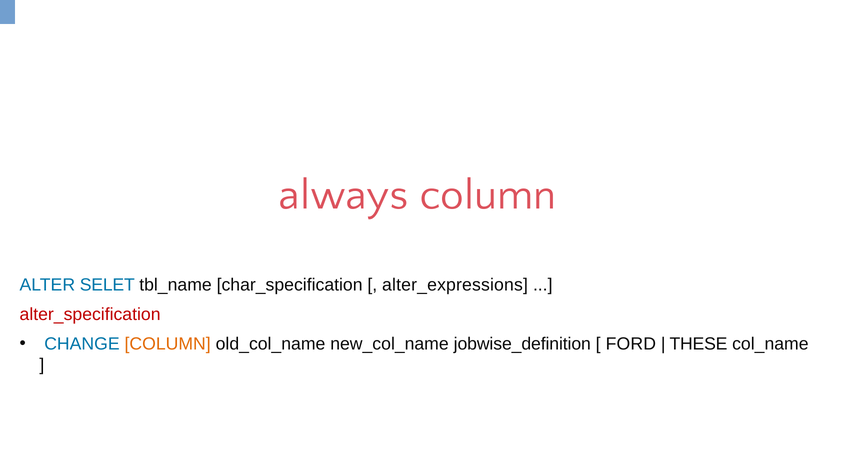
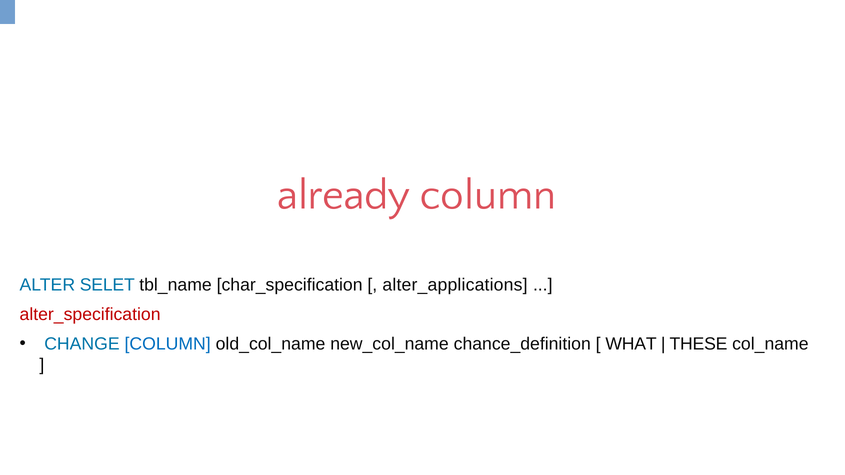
always: always -> already (344, 195)
alter_expressions: alter_expressions -> alter_applications (455, 285)
COLUMN colour: orange -> blue (168, 344)
jobwise_definition: jobwise_definition -> chance_definition (522, 344)
FORD: FORD -> WHAT (631, 344)
